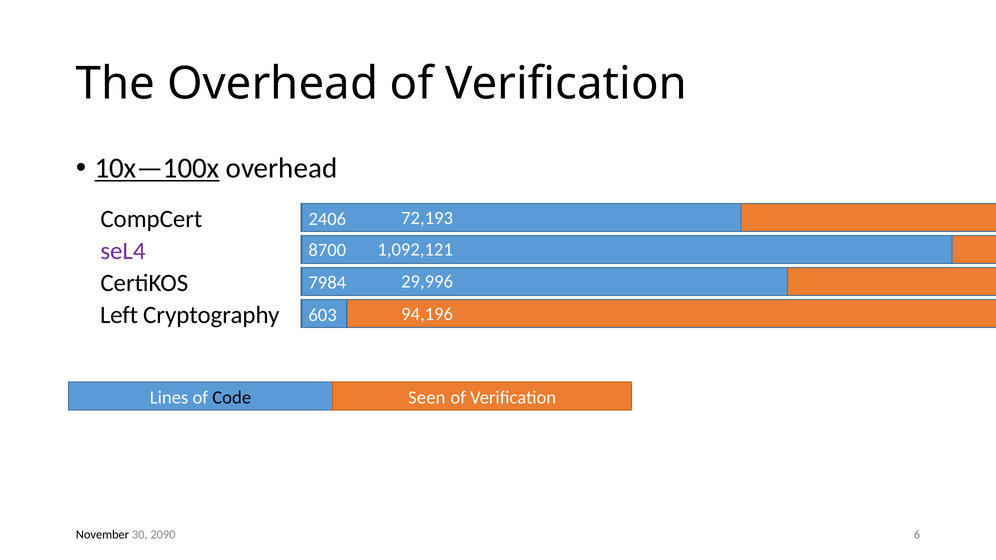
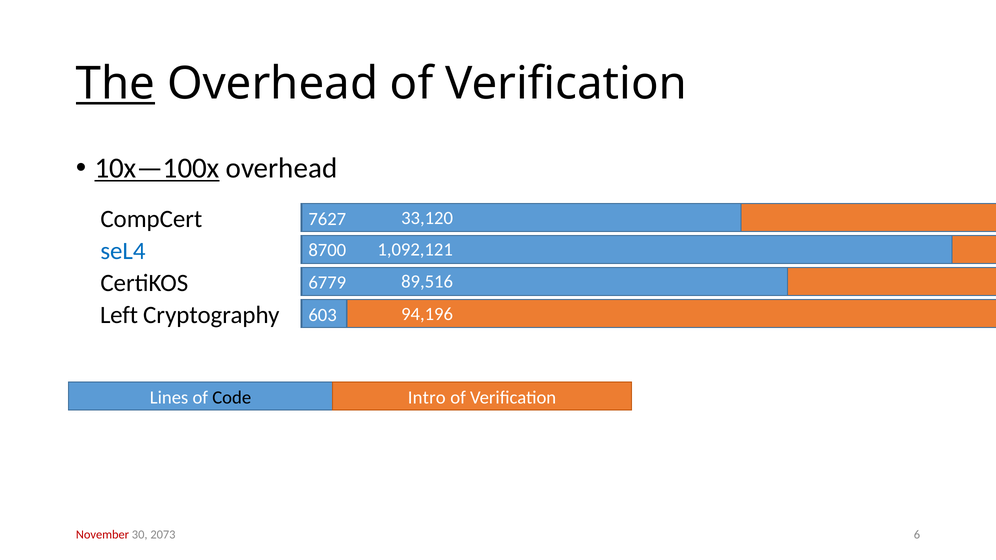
The underline: none -> present (116, 84)
72,193: 72,193 -> 33,120 (427, 218)
2406: 2406 -> 7627 (327, 219)
seL4 colour: purple -> blue (123, 251)
29,996: 29,996 -> 89,516 (427, 282)
7984: 7984 -> 6779 (327, 282)
Seen: Seen -> Intro (427, 398)
November colour: black -> red (102, 535)
2090: 2090 -> 2073 (163, 535)
